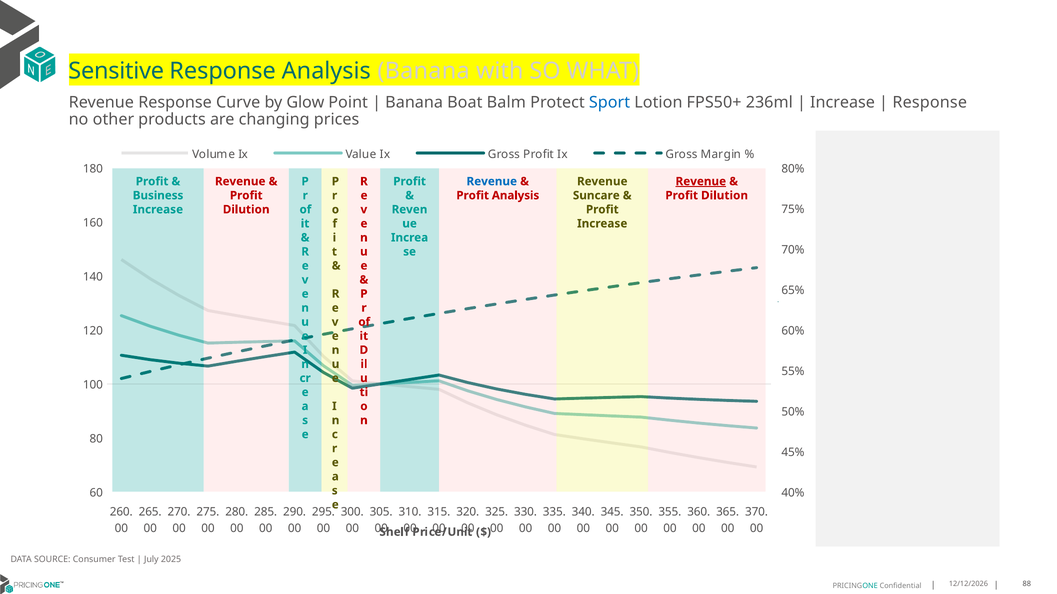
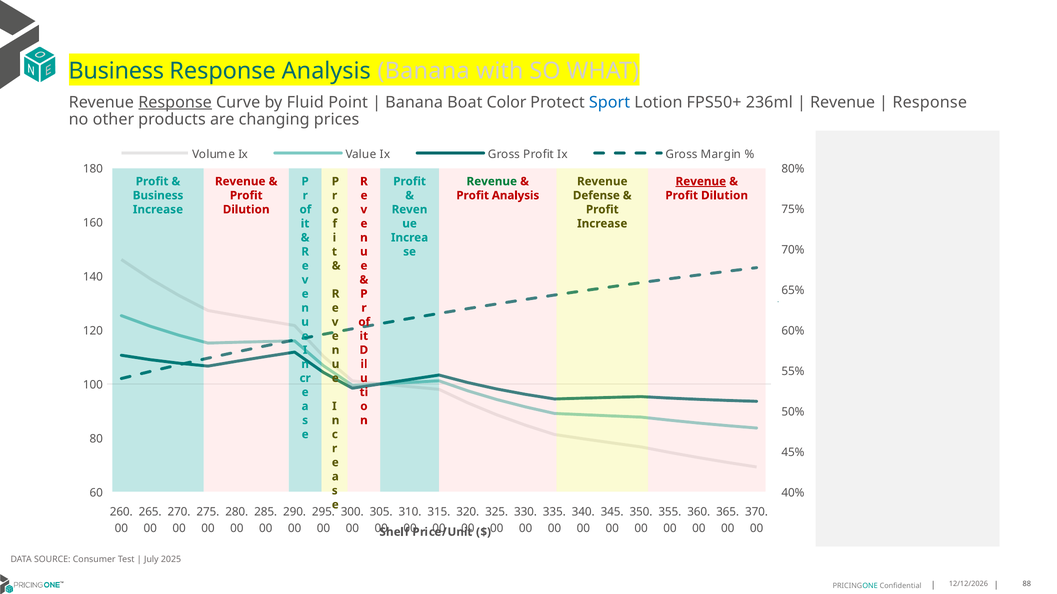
Sensitive: Sensitive -> Business (116, 71)
Response underline: none -> present (175, 102)
Glow: Glow -> Fluid (305, 102)
Balm: Balm -> Color (506, 102)
Increase: Increase -> Revenue (843, 102)
Revenue colour: blue -> green (492, 182)
Suncare: Suncare -> Defense (596, 196)
